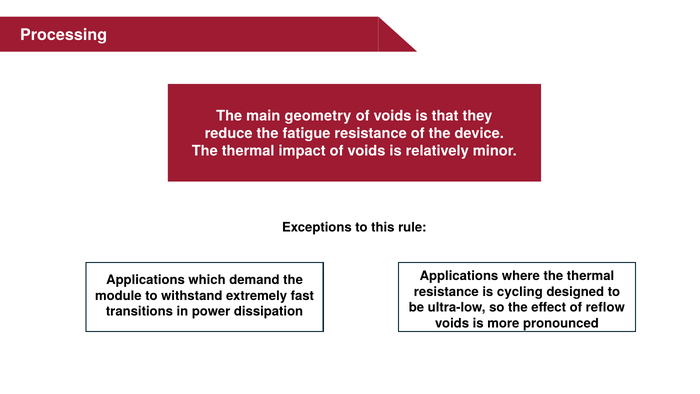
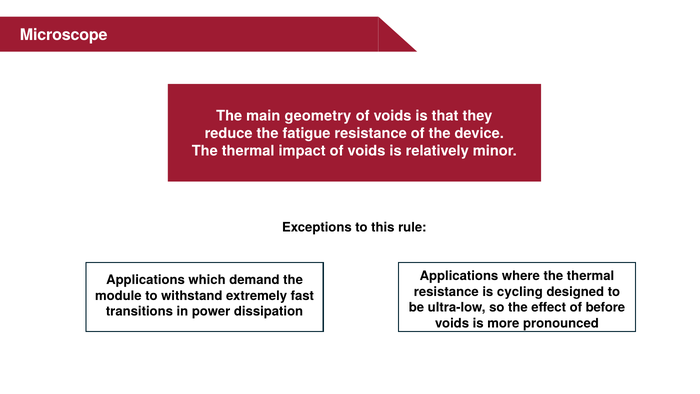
Processing: Processing -> Microscope (64, 35)
reflow: reflow -> before (605, 307)
